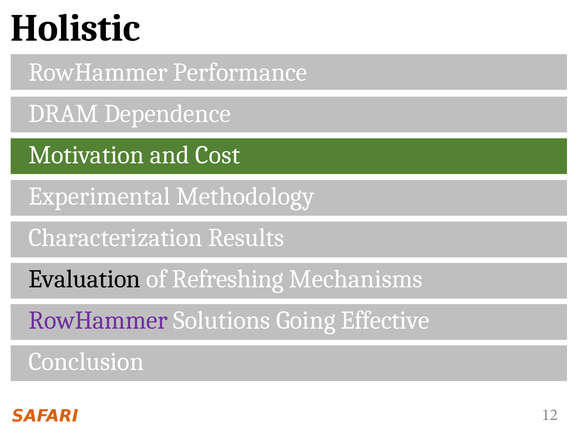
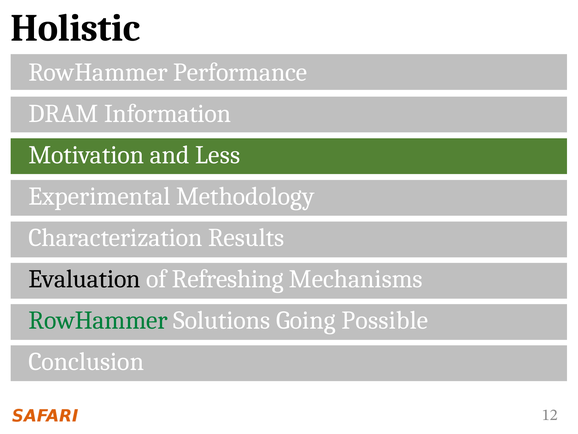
Dependence: Dependence -> Information (168, 114)
Cost: Cost -> Less (218, 155)
RowHammer colour: purple -> green (98, 320)
Effective: Effective -> Possible (385, 320)
